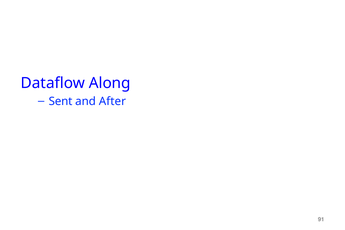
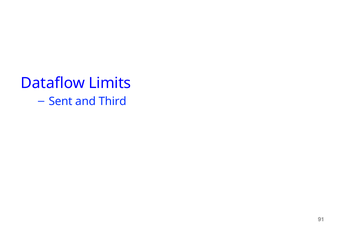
Along: Along -> Limits (110, 83)
After: After -> Third (113, 101)
